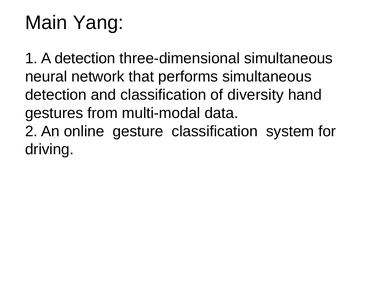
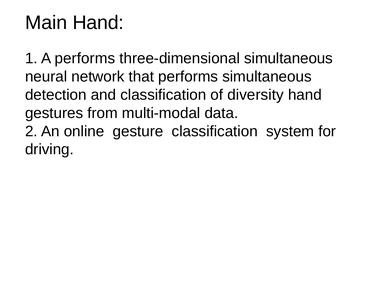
Main Yang: Yang -> Hand (98, 23)
A detection: detection -> performs (85, 58)
